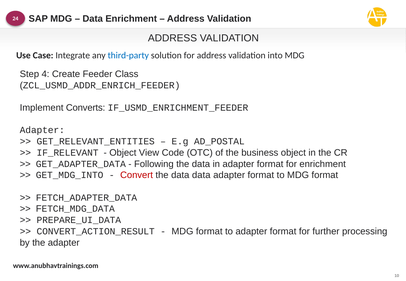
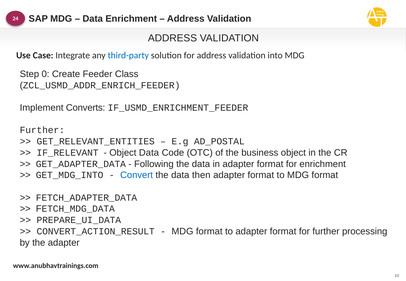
4: 4 -> 0 (46, 74)
Adapter: Adapter -> Further (42, 130)
Object View: View -> Data (149, 153)
Convert colour: red -> blue (137, 175)
data data: data -> then (201, 175)
